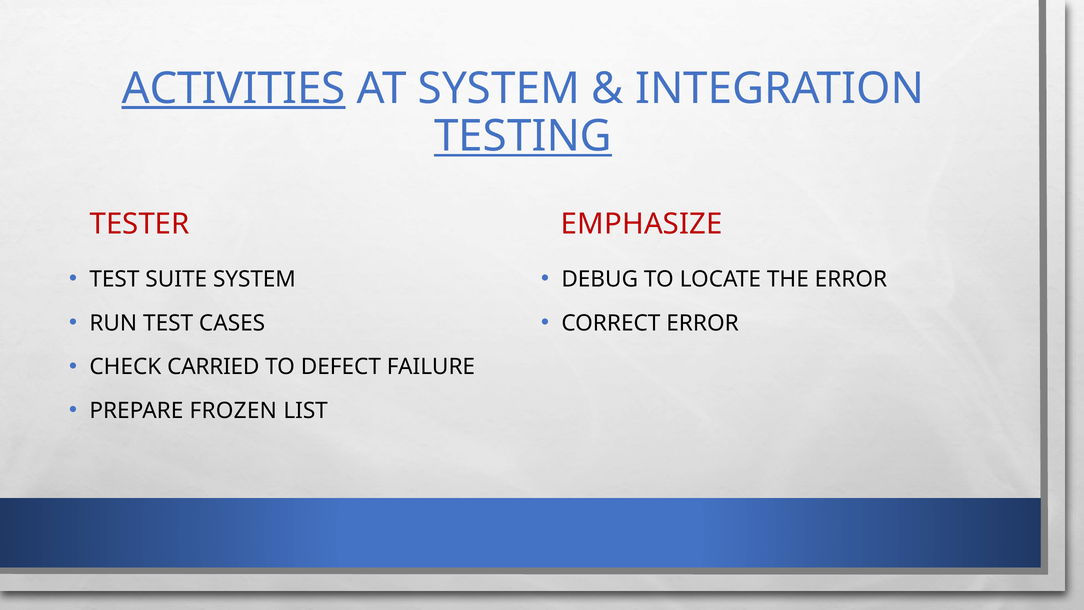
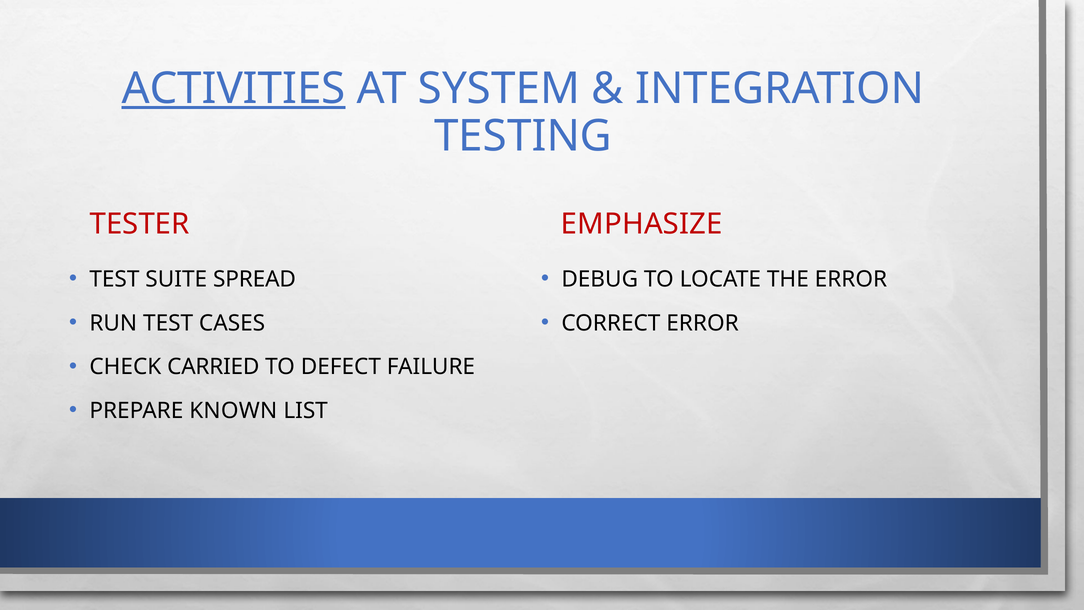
TESTING underline: present -> none (523, 136)
SUITE SYSTEM: SYSTEM -> SPREAD (254, 279)
FROZEN: FROZEN -> KNOWN (233, 411)
